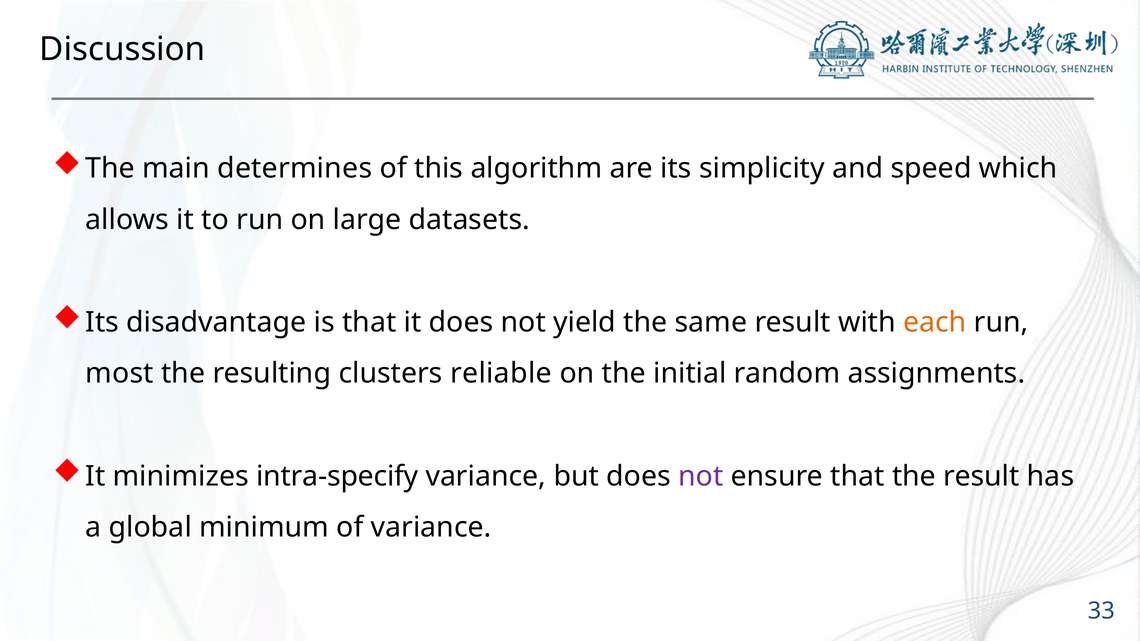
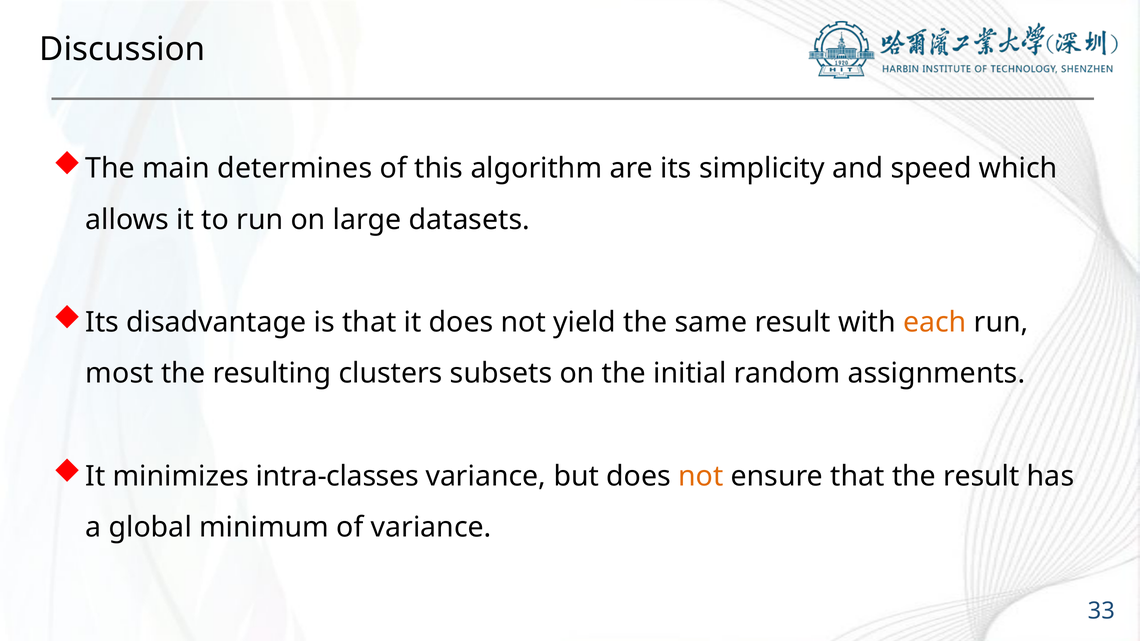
reliable: reliable -> subsets (501, 374)
intra-specify: intra-specify -> intra-classes (337, 476)
not colour: purple -> orange (701, 476)
